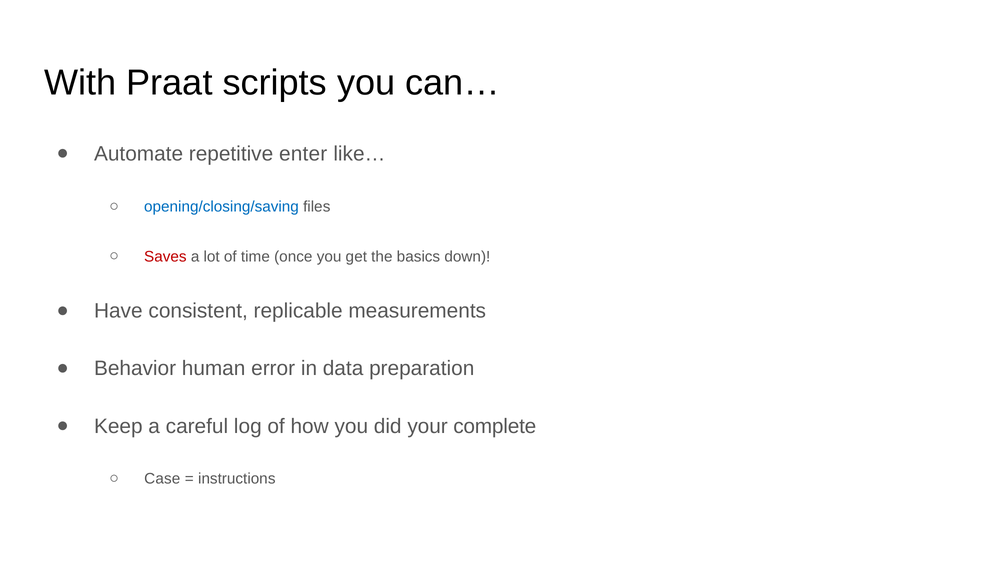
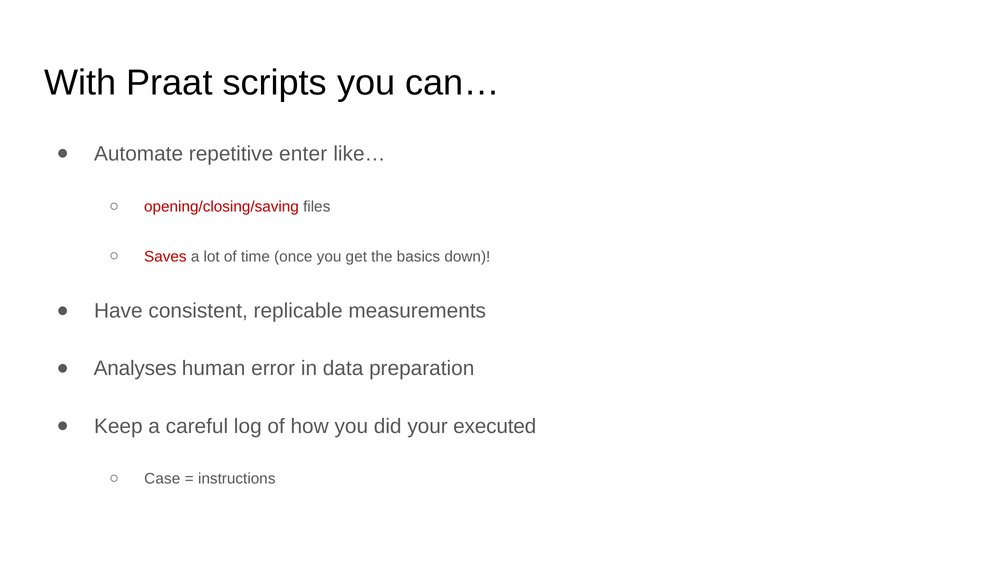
opening/closing/saving colour: blue -> red (221, 206)
Behavior: Behavior -> Analyses (135, 368)
complete: complete -> executed (495, 426)
